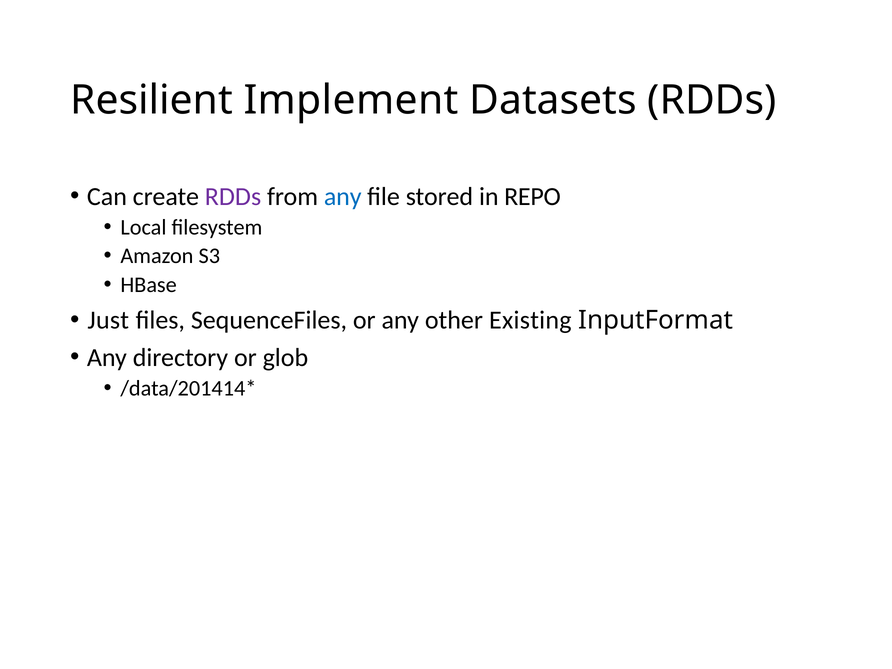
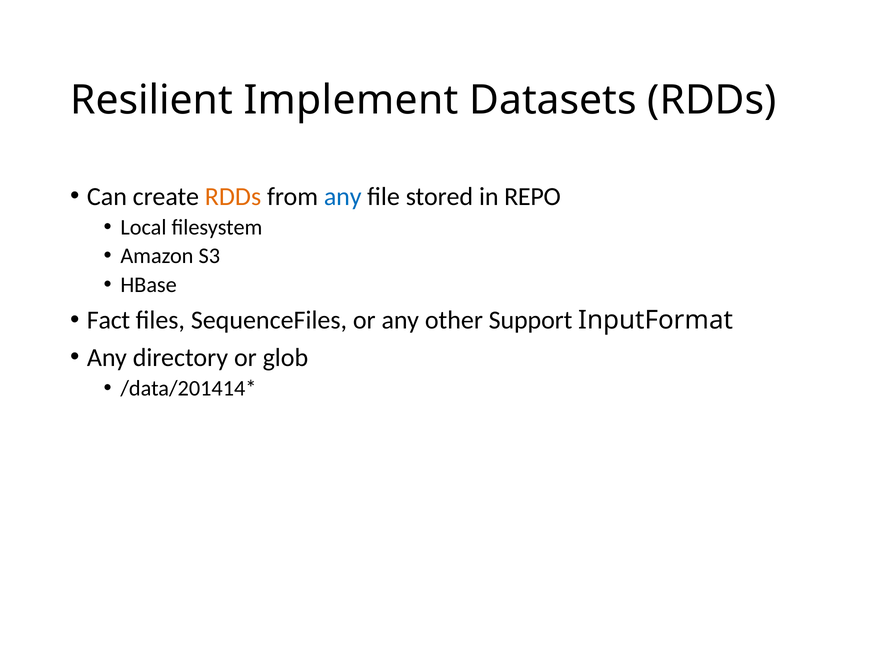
RDDs colour: purple -> orange (233, 196)
Just: Just -> Fact (109, 320)
Existing: Existing -> Support (531, 320)
